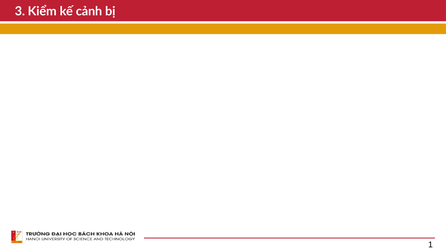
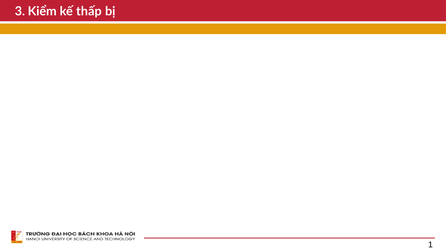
cảnh: cảnh -> thấp (89, 11)
